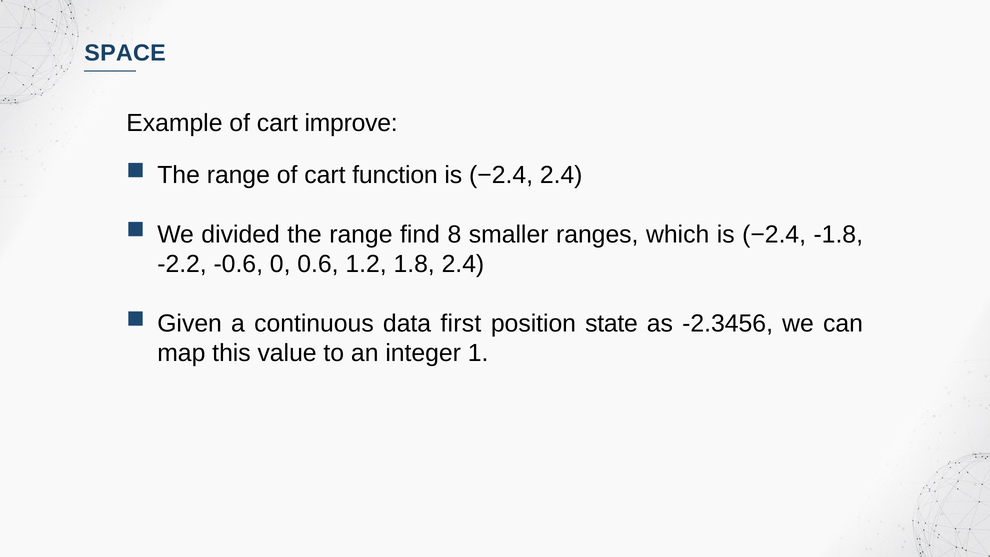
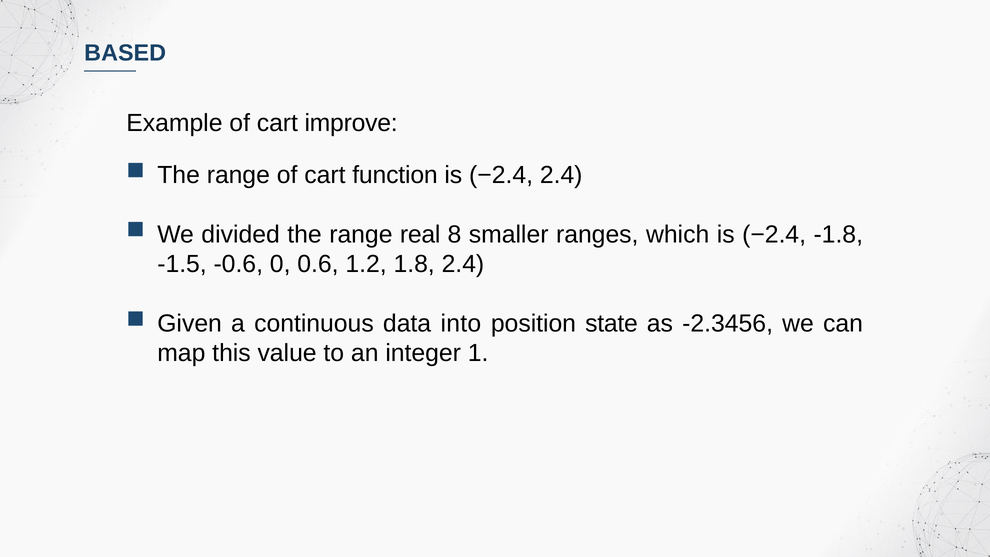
SPACE: SPACE -> BASED (125, 53)
find: find -> real (420, 234)
-2.2: -2.2 -> -1.5 (182, 264)
first: first -> into (461, 323)
